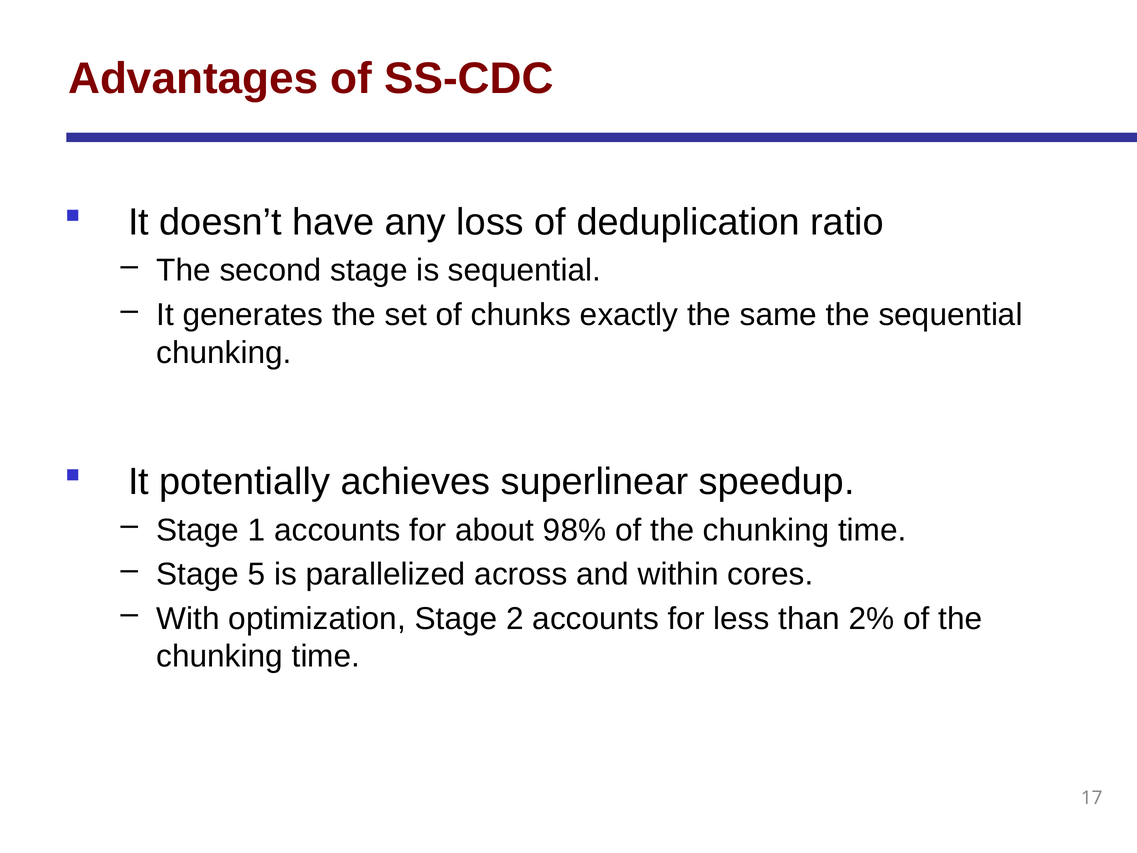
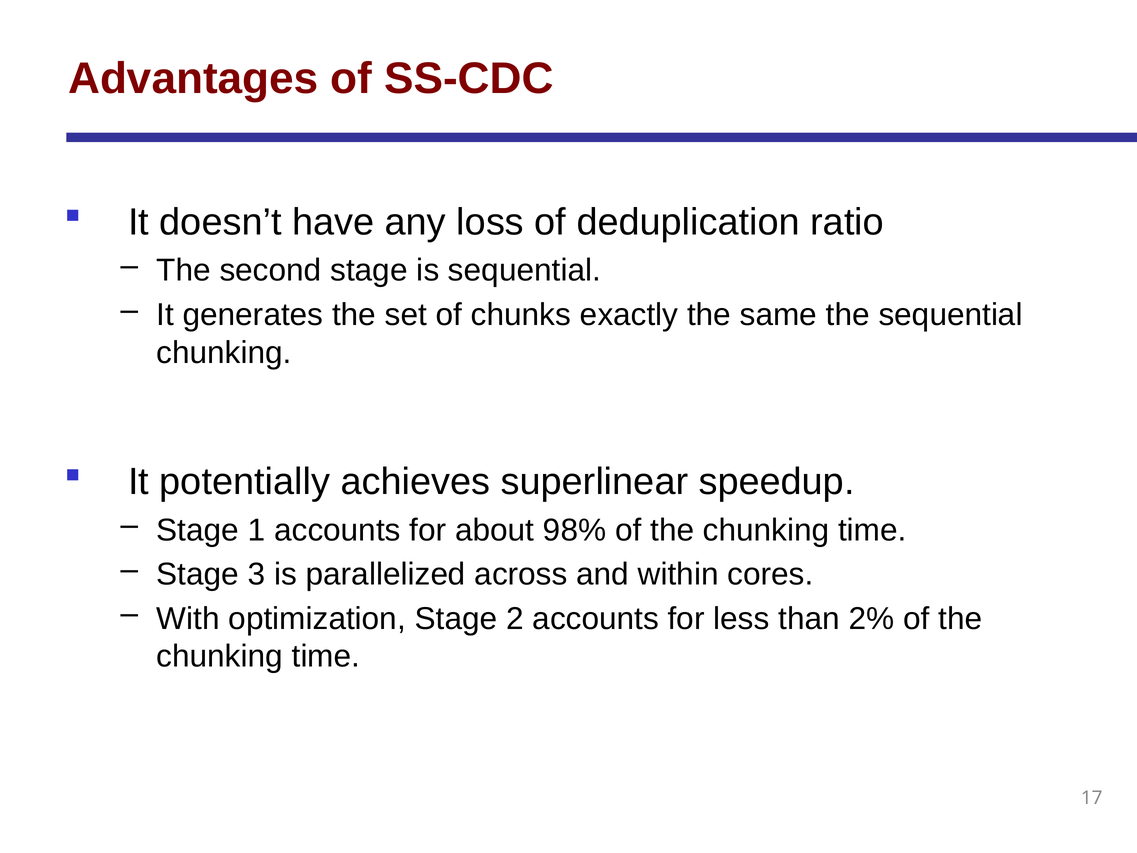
5: 5 -> 3 (256, 574)
